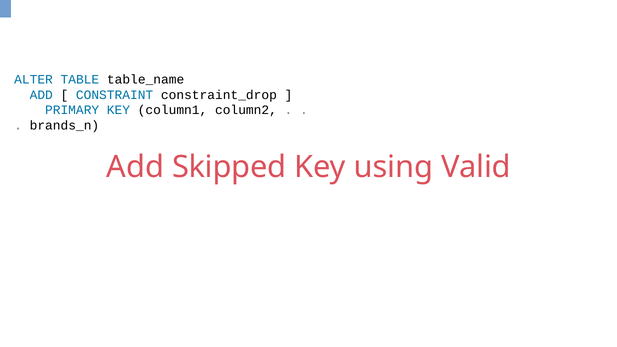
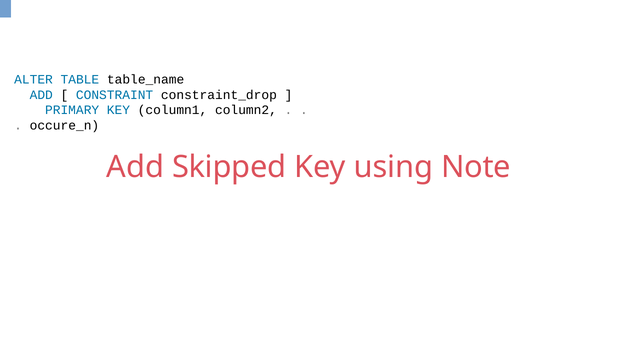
brands_n: brands_n -> occure_n (64, 126)
Valid: Valid -> Note (476, 167)
